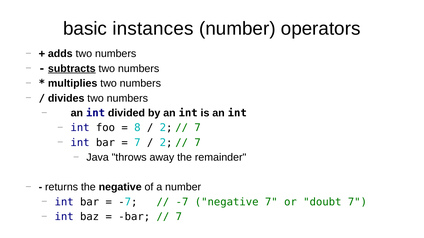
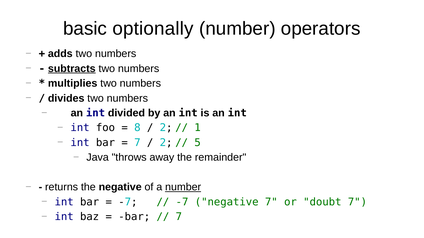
instances: instances -> optionally (153, 29)
7: 7 -> 1 (198, 128)
7: 7 -> 5 (198, 143)
number underline: none -> present (183, 187)
